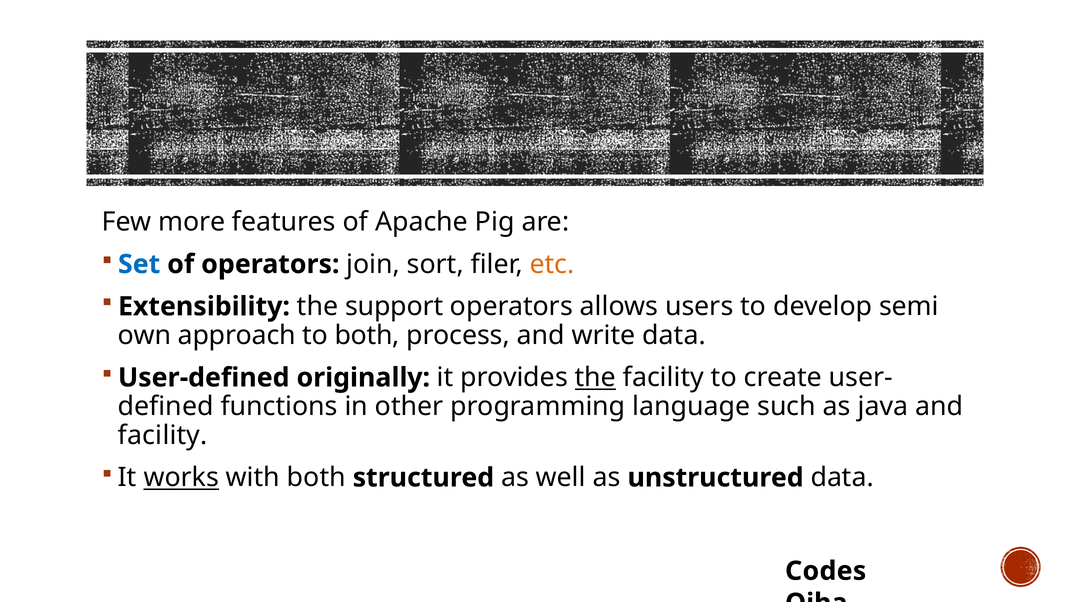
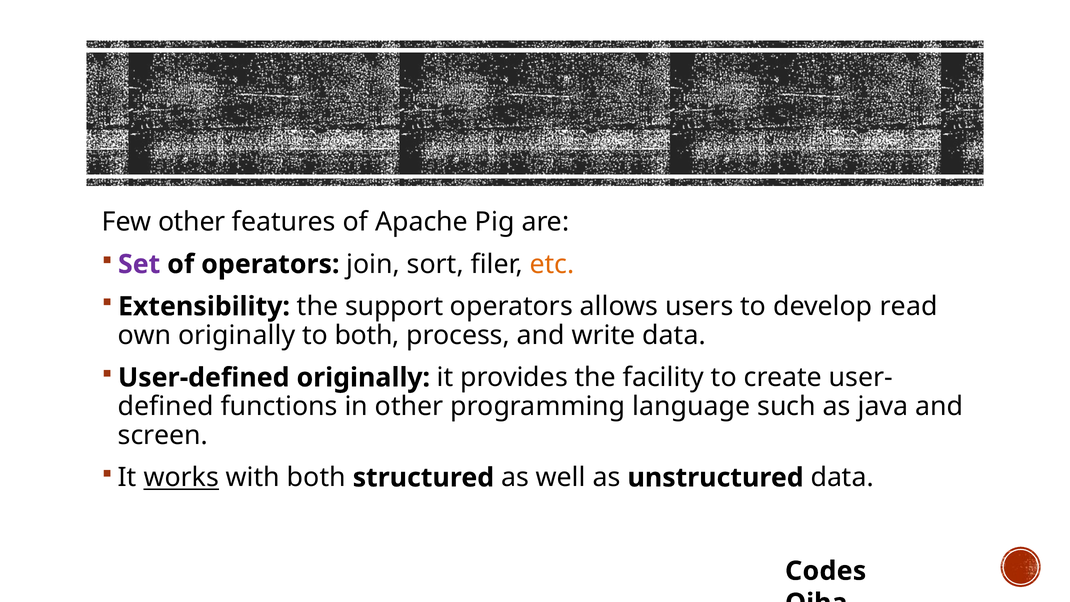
Few more: more -> other (192, 222)
Set colour: blue -> purple (139, 264)
semi: semi -> read (909, 306)
own approach: approach -> originally (237, 335)
the underline: present -> none (595, 378)
facility: facility -> screen (163, 435)
